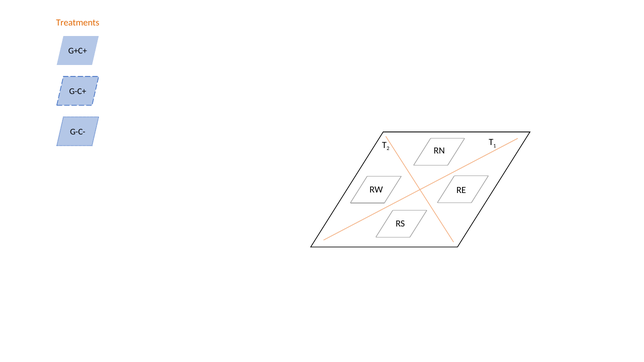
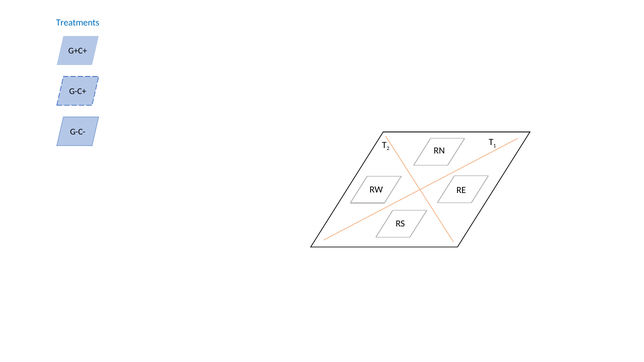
Treatments colour: orange -> blue (78, 23)
